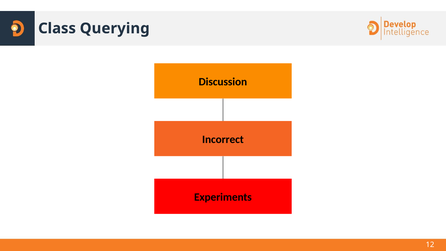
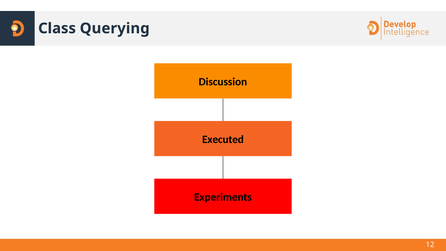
Incorrect: Incorrect -> Executed (223, 139)
